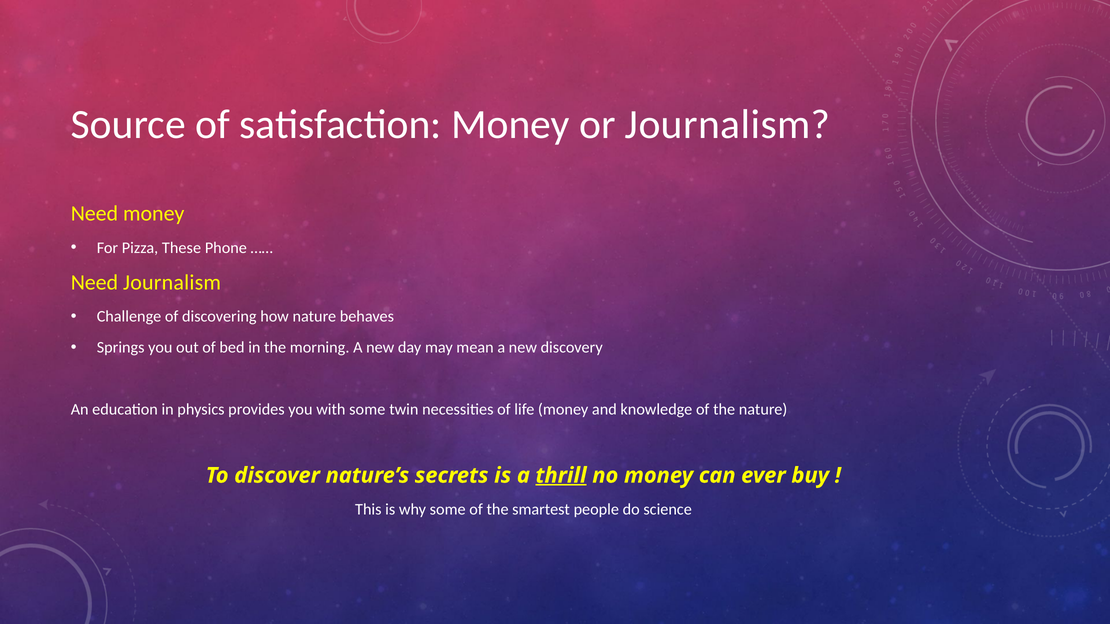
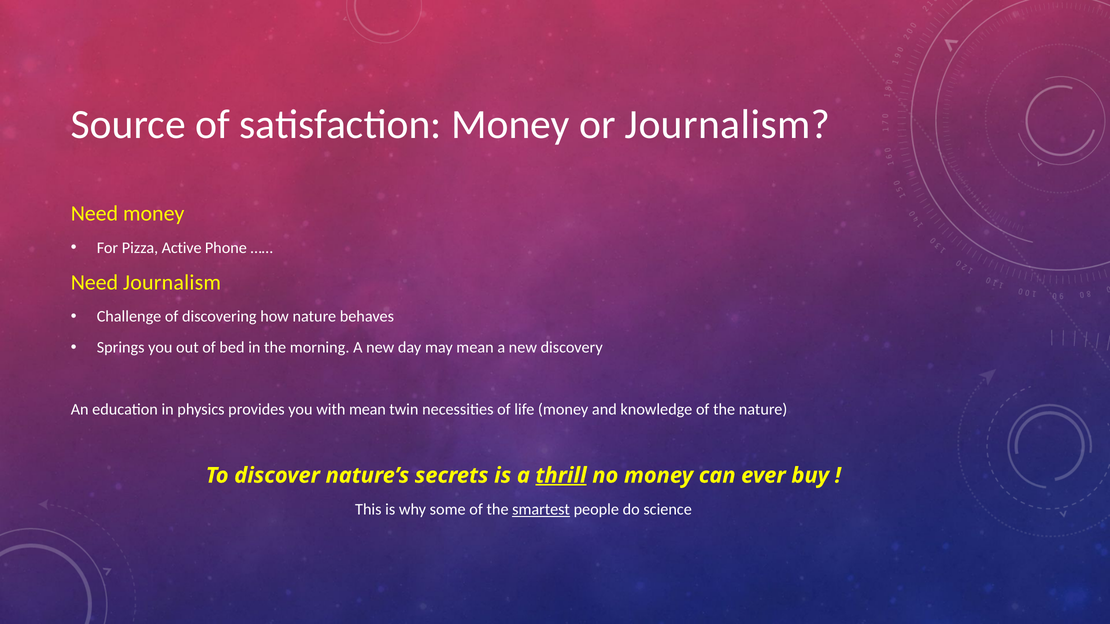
These: These -> Active (182, 248)
with some: some -> mean (367, 410)
smartest underline: none -> present (541, 510)
